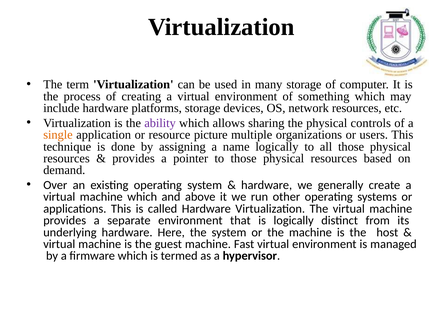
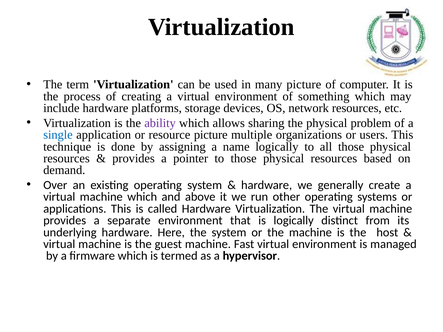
many storage: storage -> picture (304, 85)
controls: controls -> problem (371, 123)
single colour: orange -> blue (58, 135)
